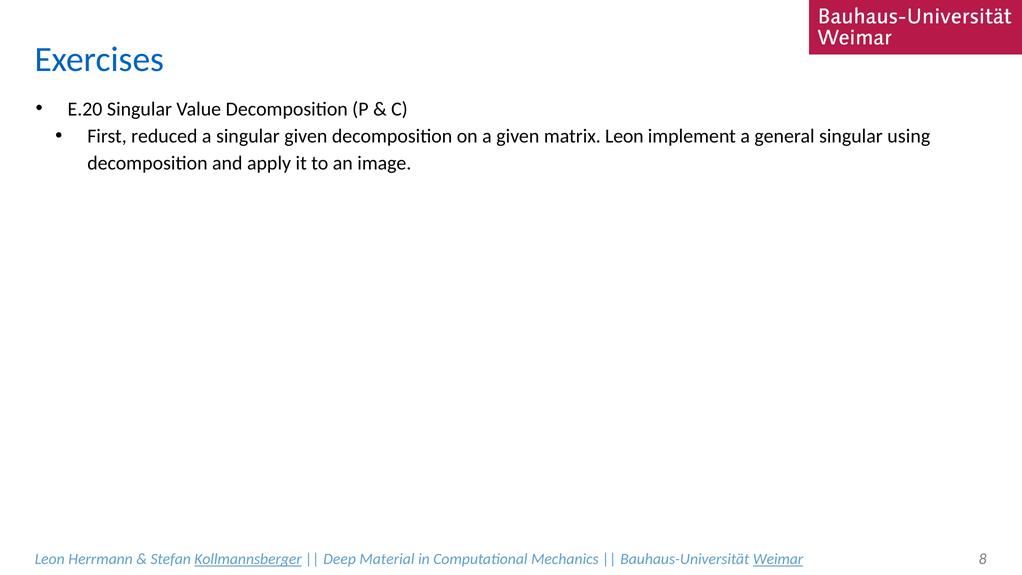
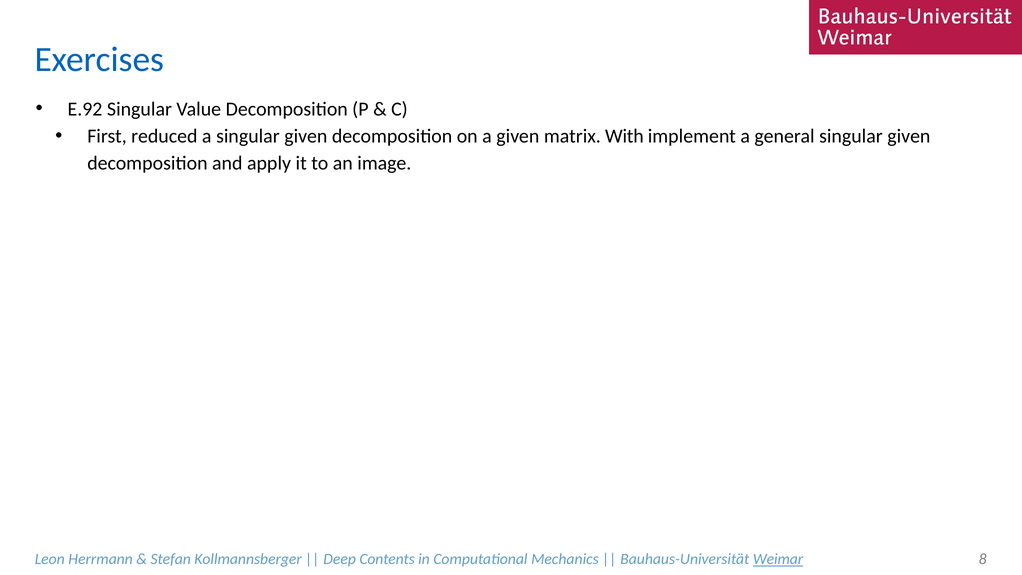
E.20: E.20 -> E.92 (85, 109)
matrix Leon: Leon -> With (624, 136)
general singular using: using -> given (909, 136)
Kollmannsberger underline: present -> none (248, 559)
Material: Material -> Contents (387, 559)
